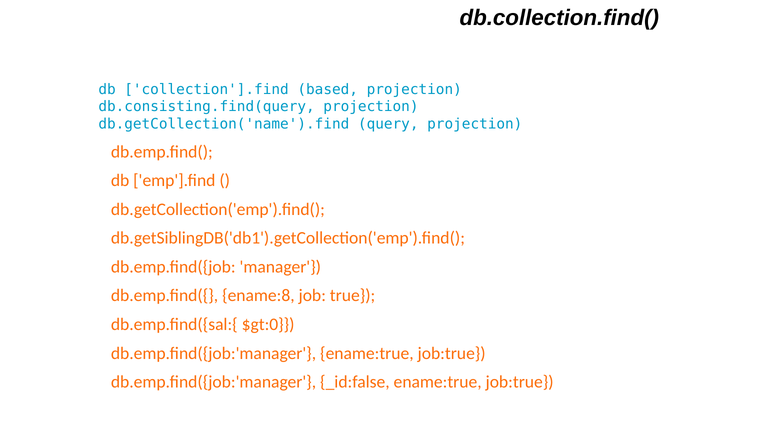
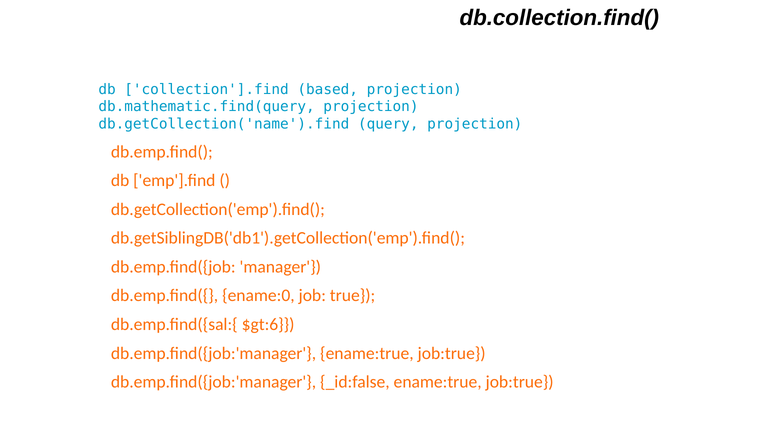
db.consisting.find(query: db.consisting.find(query -> db.mathematic.find(query (207, 106)
ename:8: ename:8 -> ename:0 (258, 295)
$gt:0: $gt:0 -> $gt:6 (268, 324)
